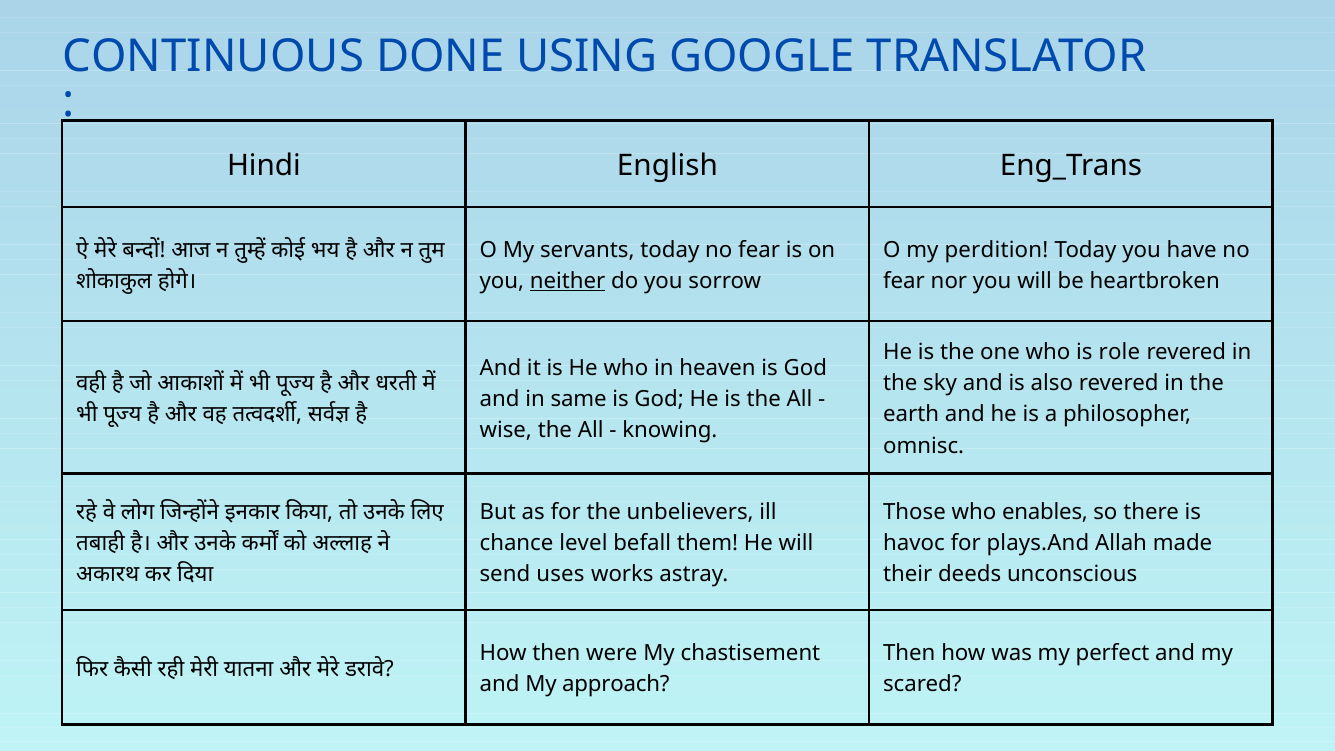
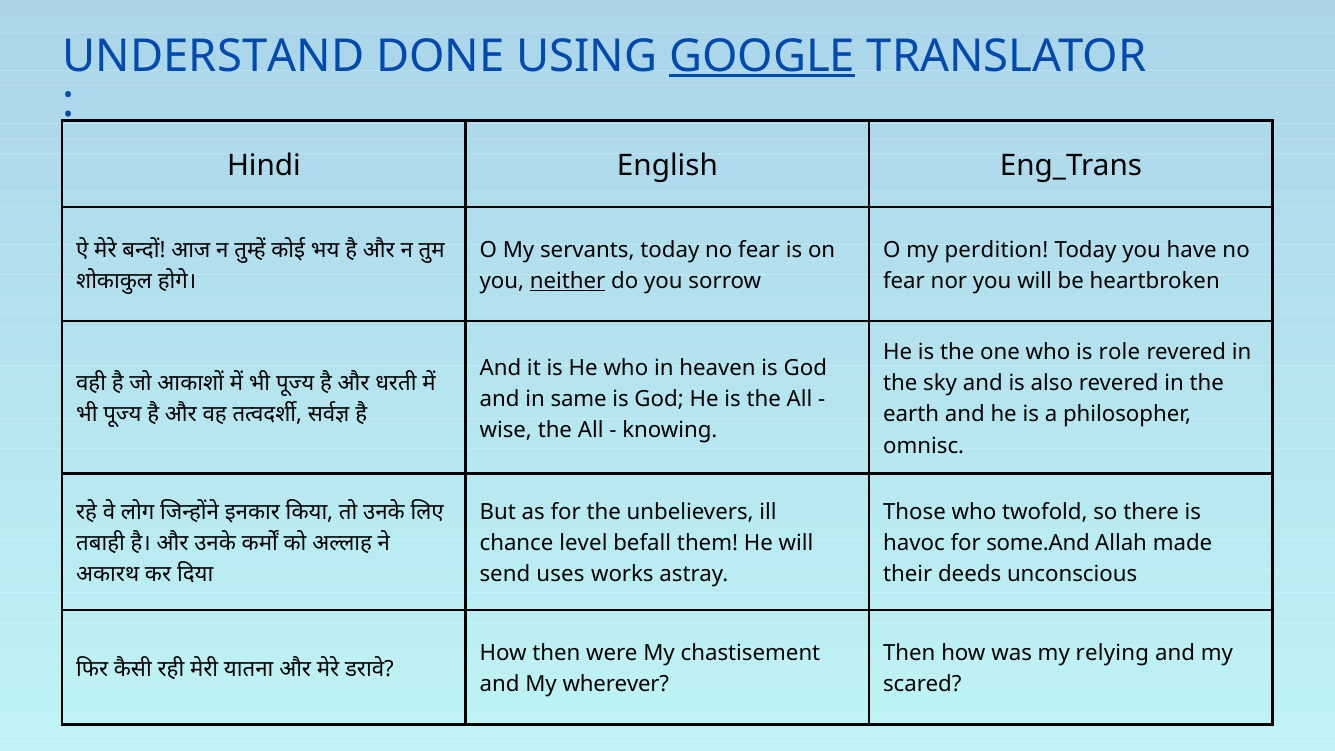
CONTINUOUS: CONTINUOUS -> UNDERSTAND (213, 56)
GOOGLE underline: none -> present (762, 56)
enables: enables -> twofold (1045, 512)
plays.And: plays.And -> some.And (1038, 543)
perfect: perfect -> relying (1112, 653)
approach: approach -> wherever (616, 684)
